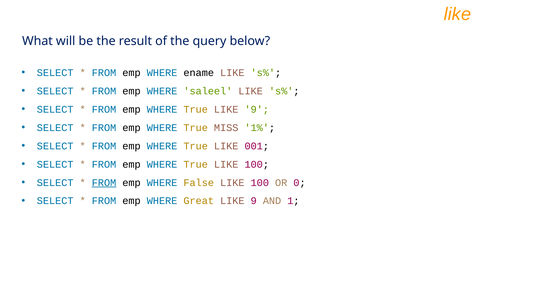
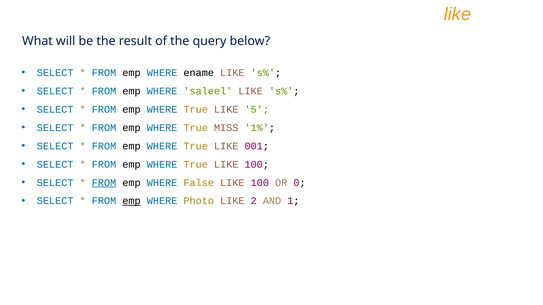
True LIKE 9: 9 -> 5 (257, 110)
emp underline: none -> present (132, 201)
Great: Great -> Photo (199, 201)
9: 9 -> 2 (254, 201)
